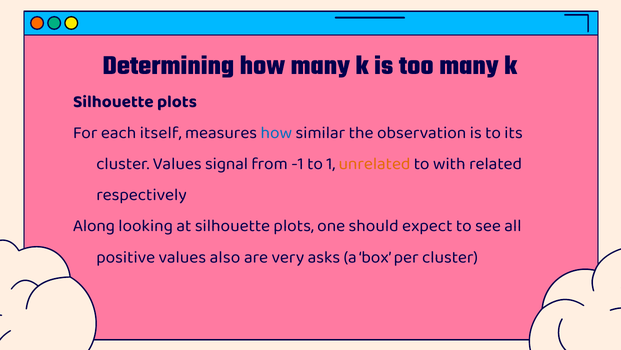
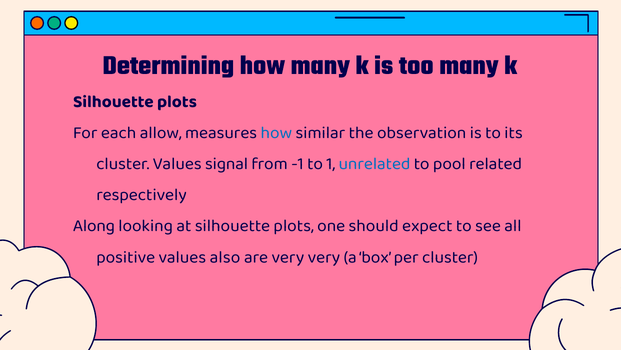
itself: itself -> allow (161, 132)
unrelated colour: orange -> blue (374, 163)
with: with -> pool (449, 163)
very asks: asks -> very (324, 256)
